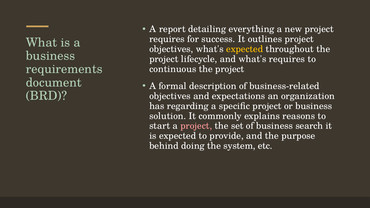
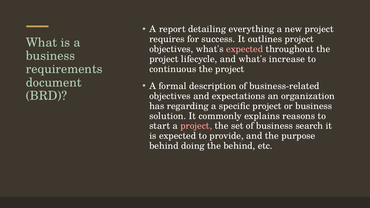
expected colour: yellow -> pink (245, 49)
what's requires: requires -> increase (287, 59)
the system: system -> behind (239, 146)
